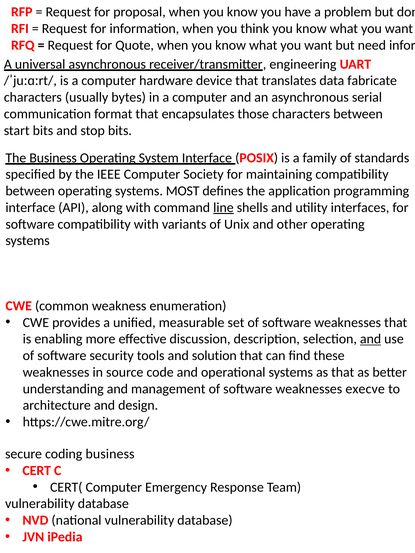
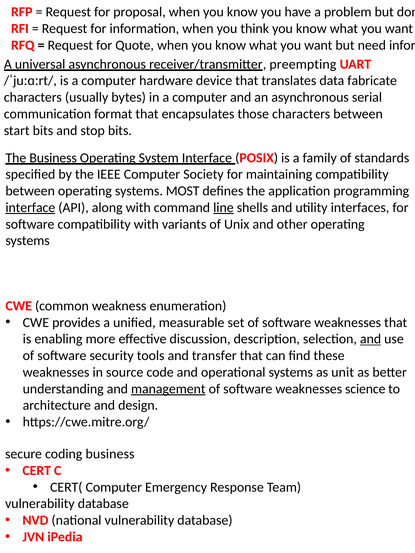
engineering: engineering -> preempting (303, 64)
interface underline: none -> present (30, 208)
solution: solution -> transfer (214, 356)
as that: that -> unit (343, 372)
management underline: none -> present (168, 389)
execve: execve -> science (365, 389)
